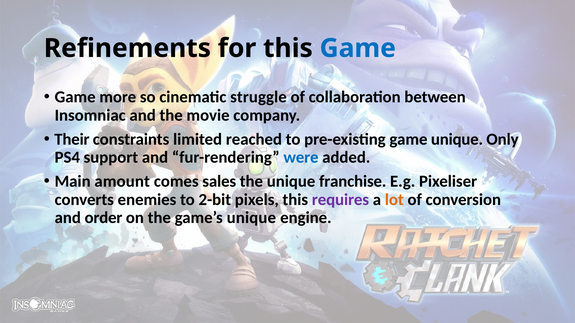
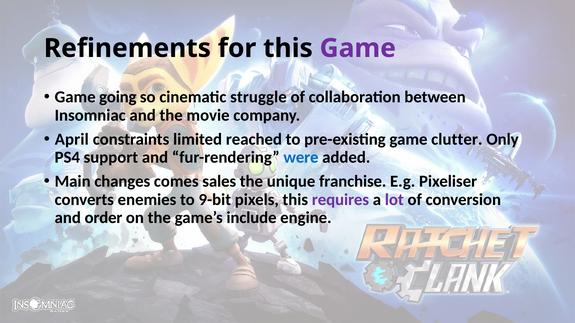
Game colour: blue -> purple (358, 48)
more: more -> going (118, 97)
Their: Their -> April (72, 139)
game unique: unique -> clutter (457, 139)
amount: amount -> changes (122, 182)
2-bit: 2-bit -> 9-bit (215, 200)
lot colour: orange -> purple (394, 200)
game’s unique: unique -> include (251, 218)
